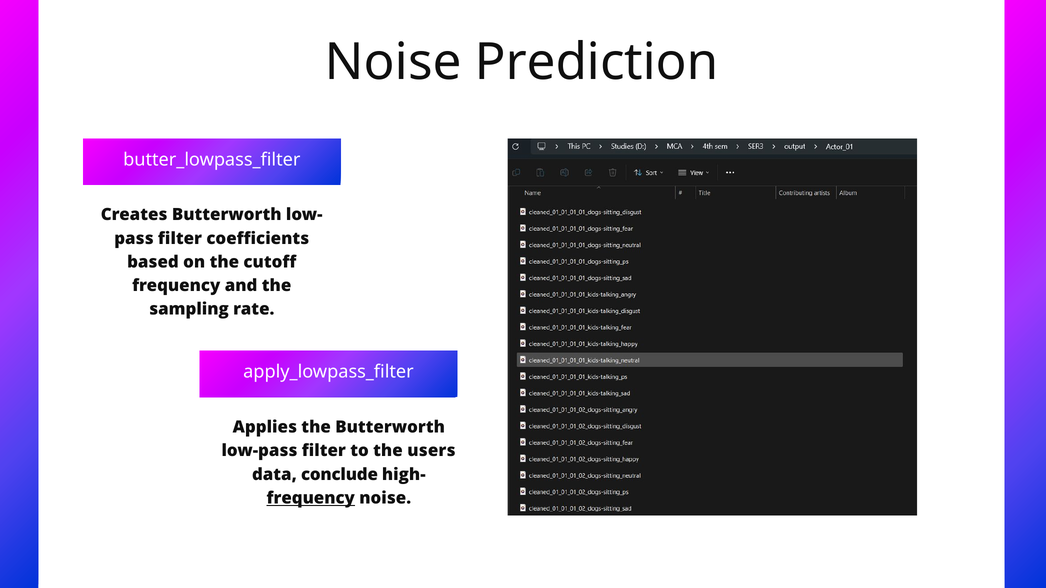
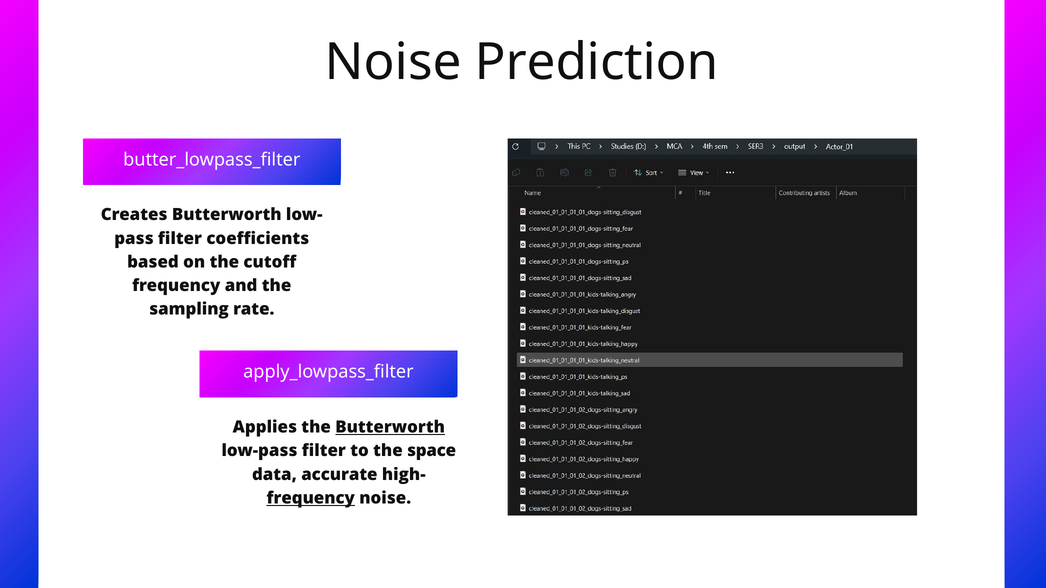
Butterworth underline: none -> present (390, 427)
users: users -> space (432, 451)
conclude: conclude -> accurate (339, 475)
